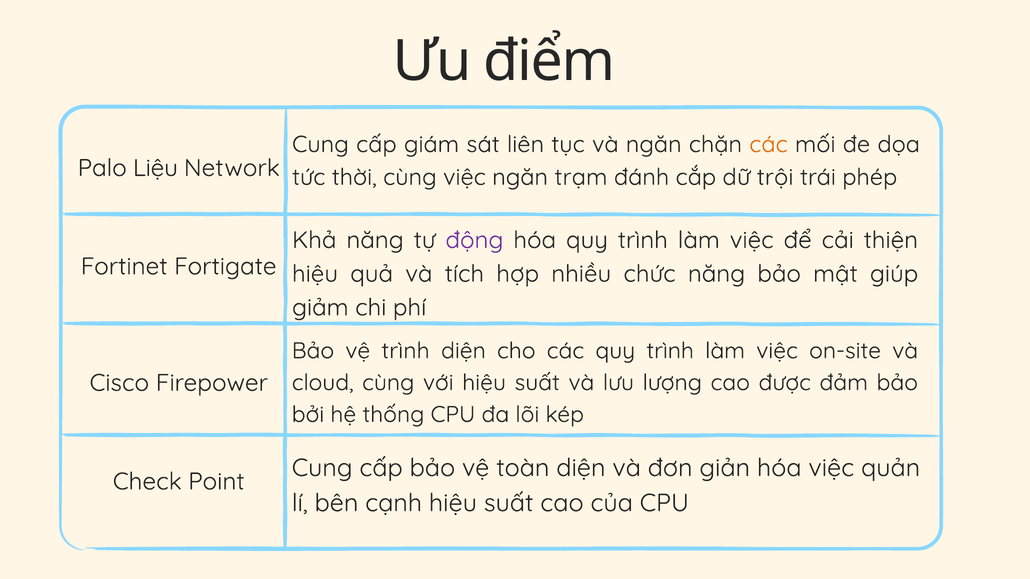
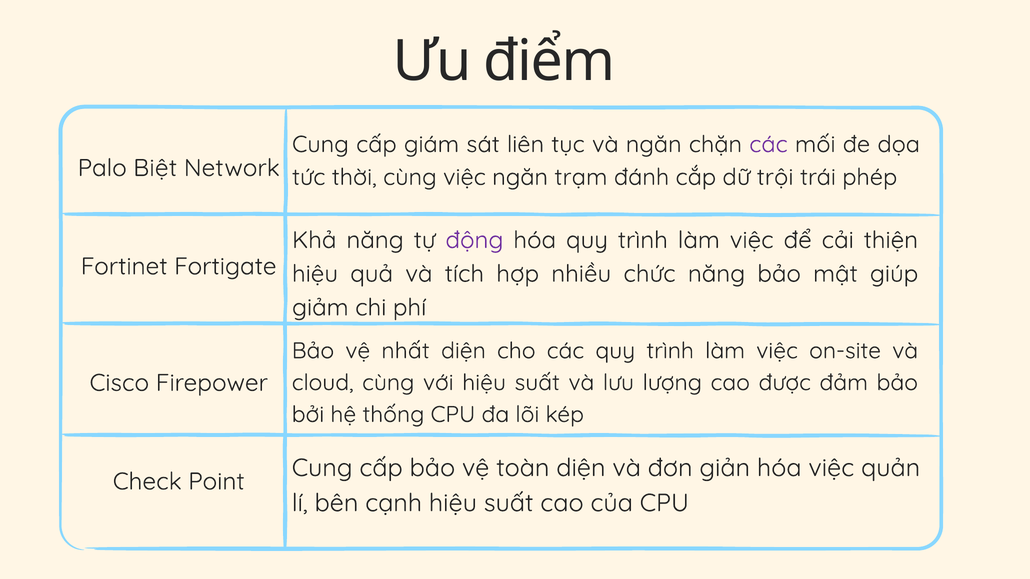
các colour: orange -> purple (768, 144)
Liệu: Liệu -> Biệt (155, 168)
vệ trình: trình -> nhất (406, 351)
